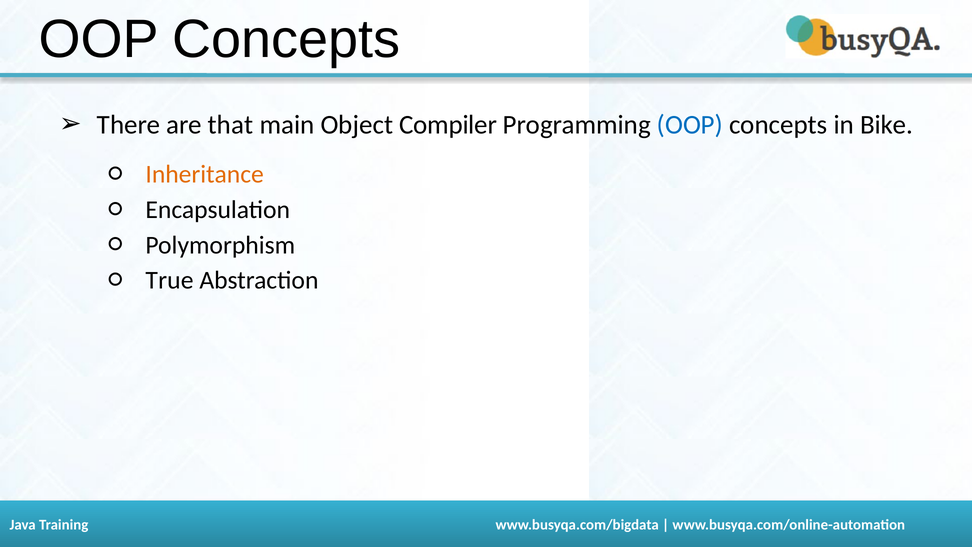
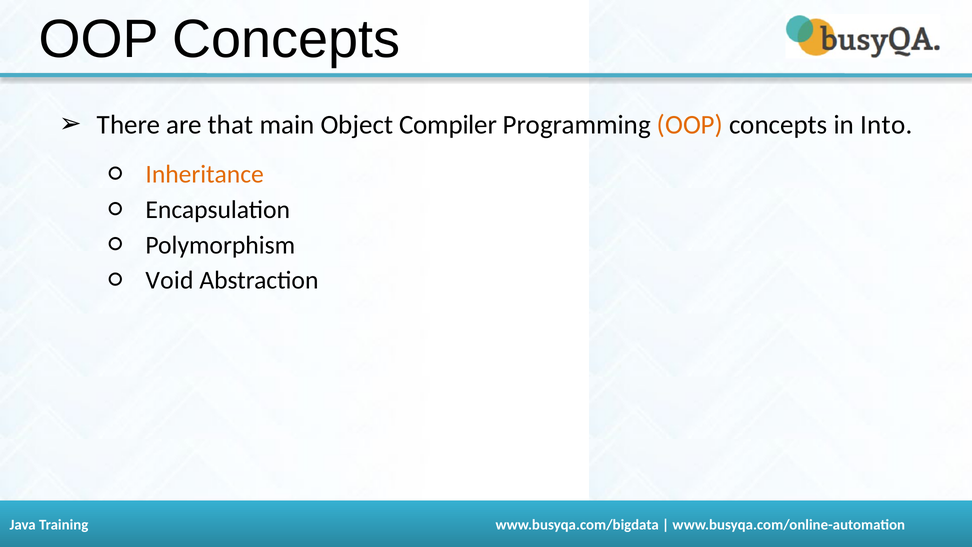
OOP colour: blue -> orange (690, 125)
Bike: Bike -> Into (886, 125)
True: True -> Void (170, 280)
